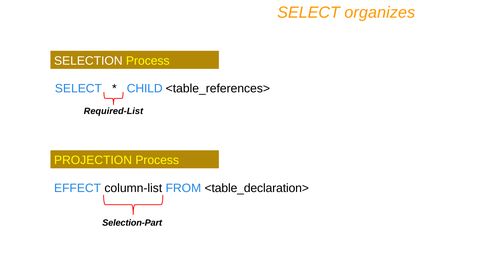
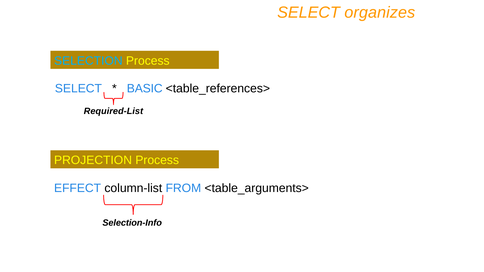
SELECTION colour: white -> light blue (88, 61)
CHILD: CHILD -> BASIC (145, 89)
<table_declaration>: <table_declaration> -> <table_arguments> (257, 188)
Selection-Part: Selection-Part -> Selection-Info (132, 223)
